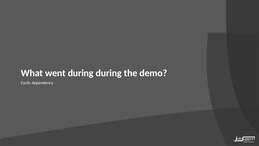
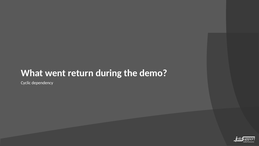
went during: during -> return (81, 73)
